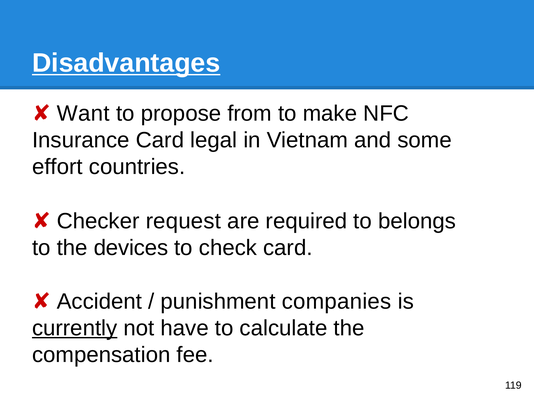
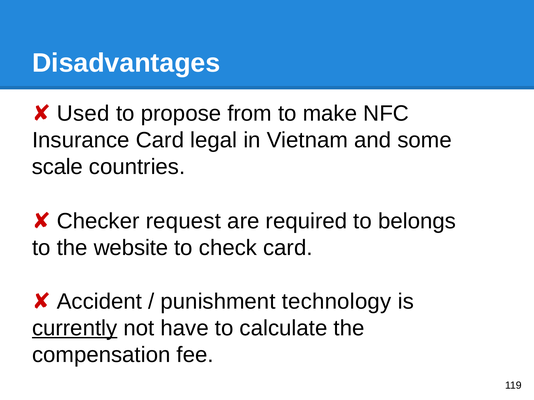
Disadvantages underline: present -> none (126, 63)
Want: Want -> Used (83, 114)
effort: effort -> scale (57, 167)
devices: devices -> website (131, 248)
companies: companies -> technology (337, 302)
